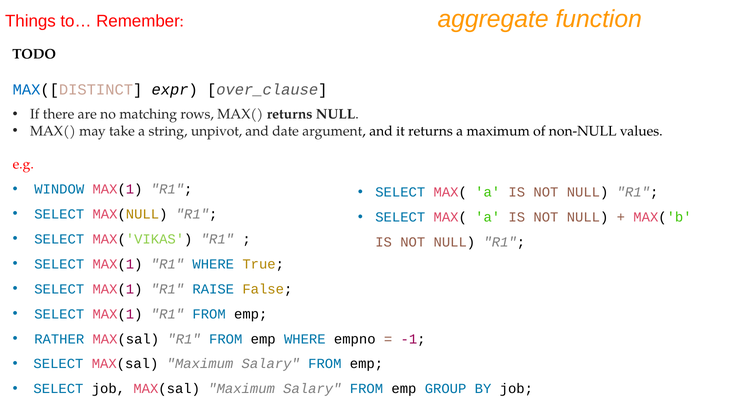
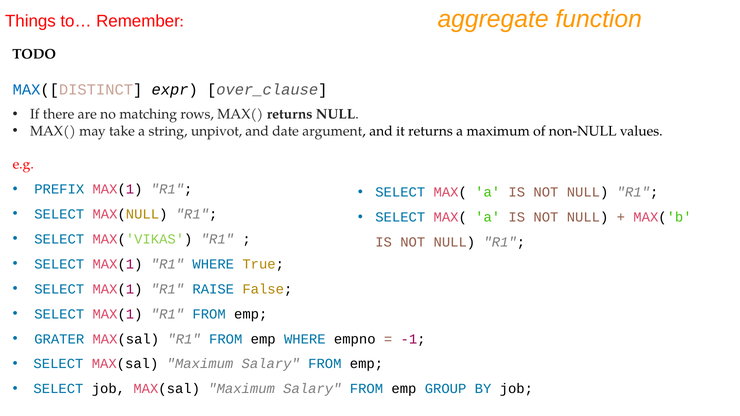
WINDOW: WINDOW -> PREFIX (59, 189)
RATHER: RATHER -> GRATER (59, 339)
